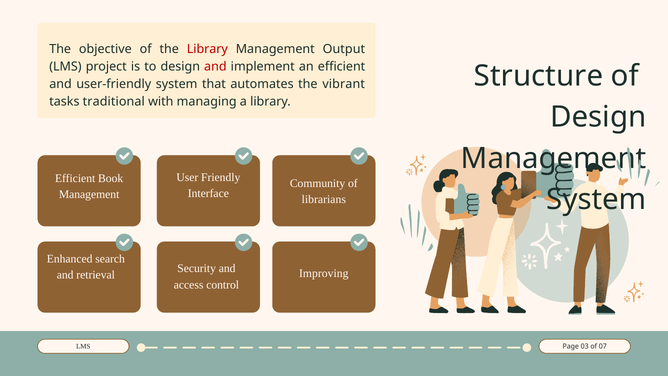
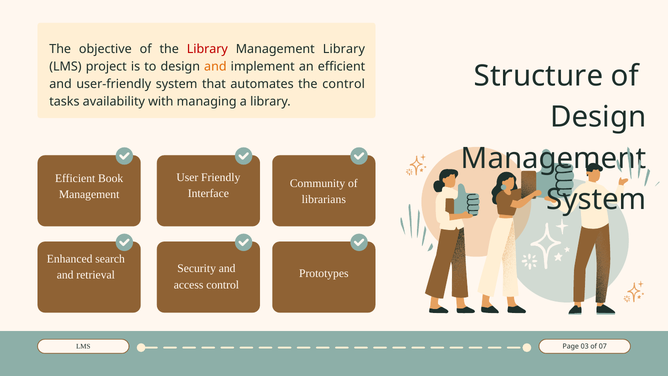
Management Output: Output -> Library (344, 49)
and colour: red -> orange (215, 67)
the vibrant: vibrant -> control (344, 84)
traditional: traditional -> availability (114, 102)
Improving: Improving -> Prototypes (324, 273)
